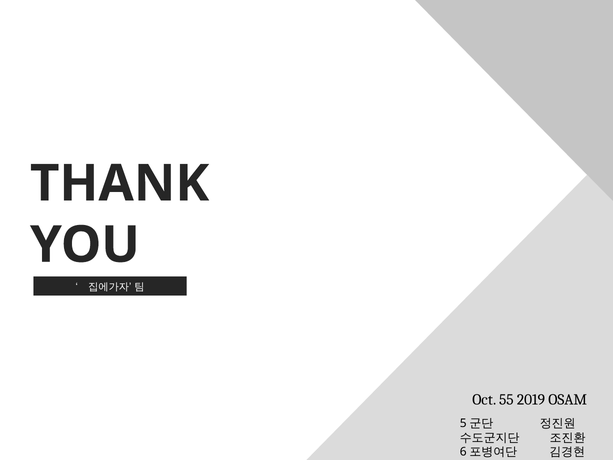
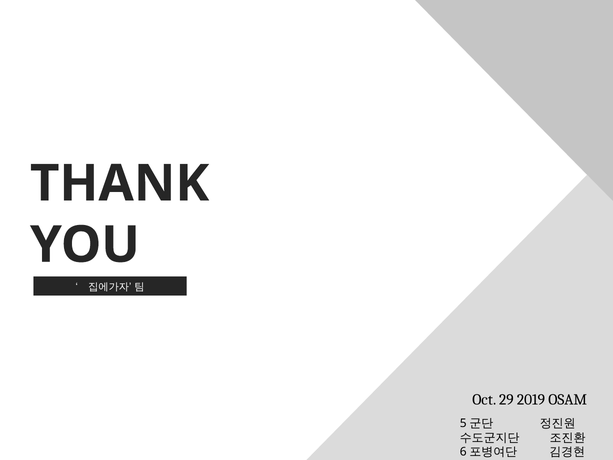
55: 55 -> 29 (506, 400)
